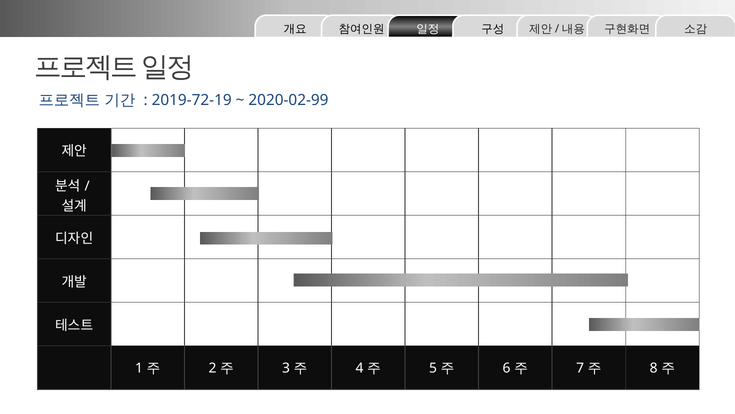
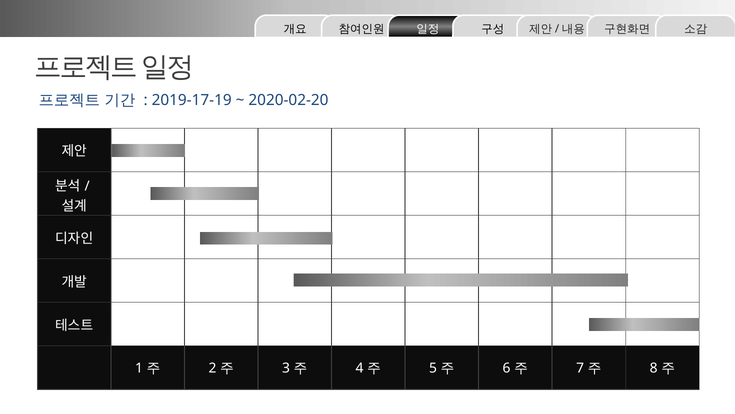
2019-72-19: 2019-72-19 -> 2019-17-19 (192, 100)
2020-02-99: 2020-02-99 -> 2020-02-20 (288, 100)
